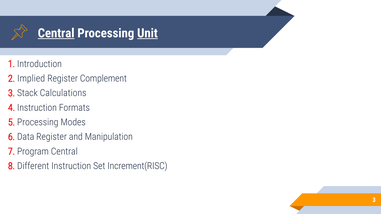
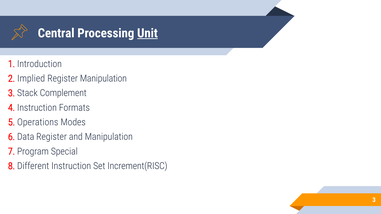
Central underline: present -> none (56, 33)
Register Complement: Complement -> Manipulation (103, 79)
Calculations: Calculations -> Complement (63, 93)
5 Processing: Processing -> Operations (38, 122)
Program Central: Central -> Special (64, 152)
